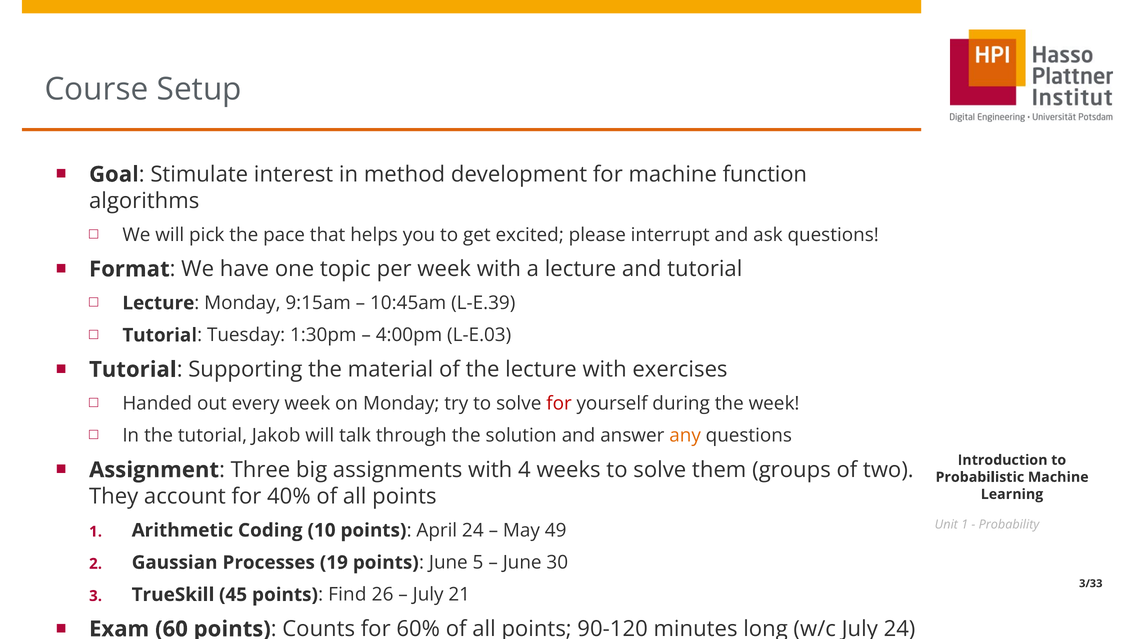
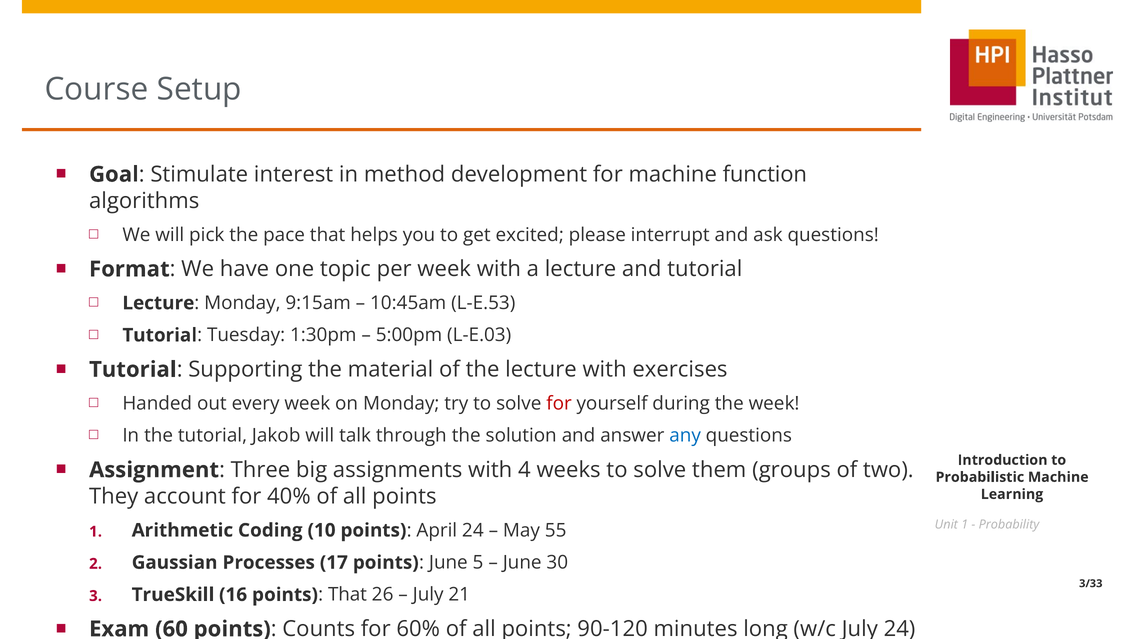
L-E.39: L-E.39 -> L-E.53 (483, 303)
4:00pm: 4:00pm -> 5:00pm (409, 335)
any colour: orange -> blue (685, 436)
49: 49 -> 55 (556, 530)
19: 19 -> 17 (334, 563)
45: 45 -> 16 (233, 595)
points Find: Find -> That (347, 595)
